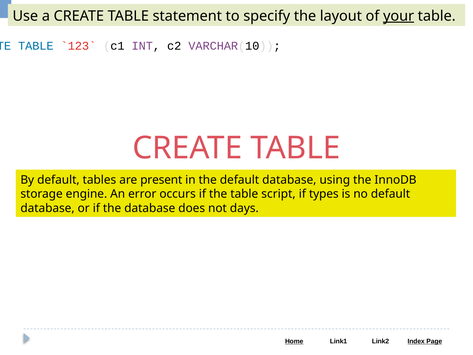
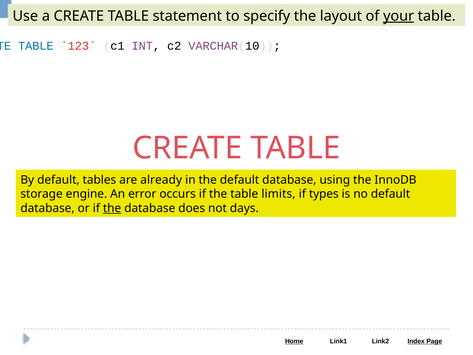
present: present -> already (161, 180)
script: script -> limits (278, 194)
the underline: none -> present (112, 208)
